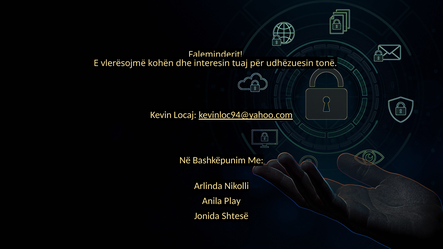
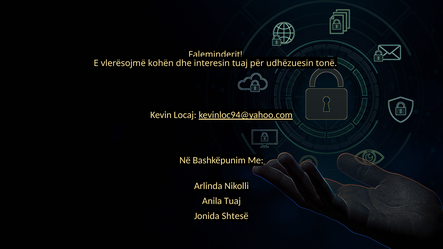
Anila Play: Play -> Tuaj (232, 201)
